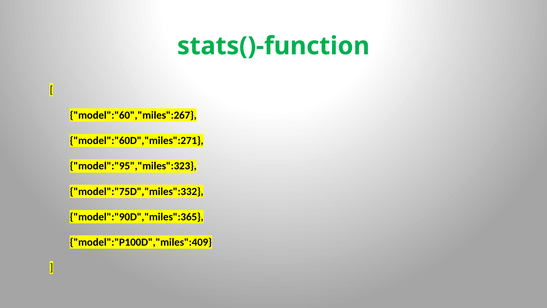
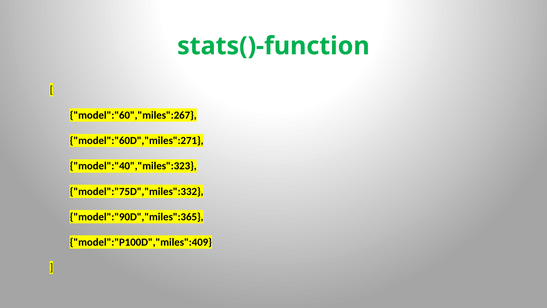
model":"95","miles":323: model":"95","miles":323 -> model":"40","miles":323 (133, 166)
